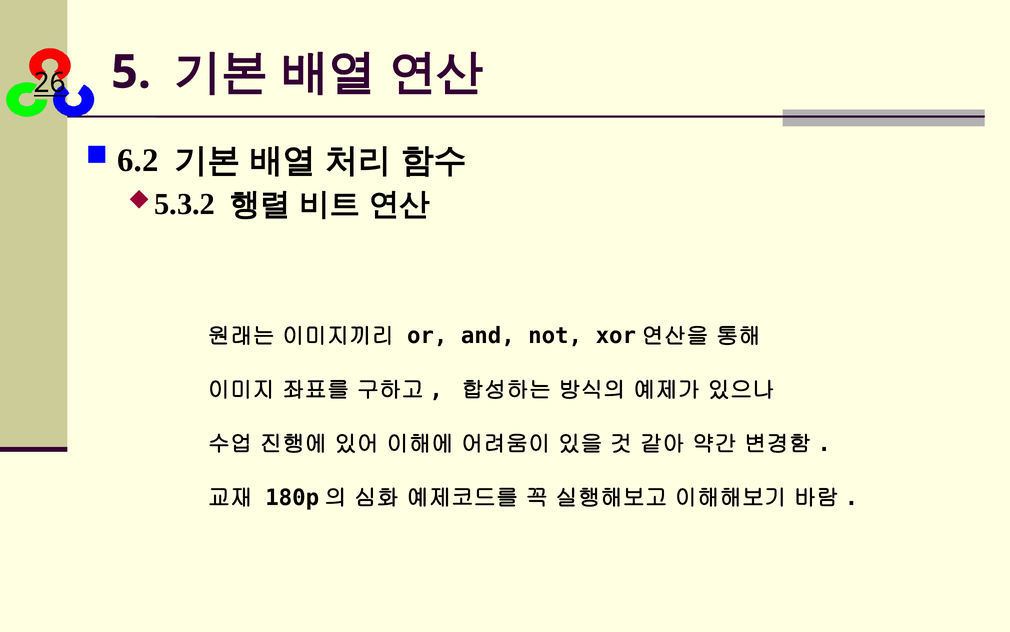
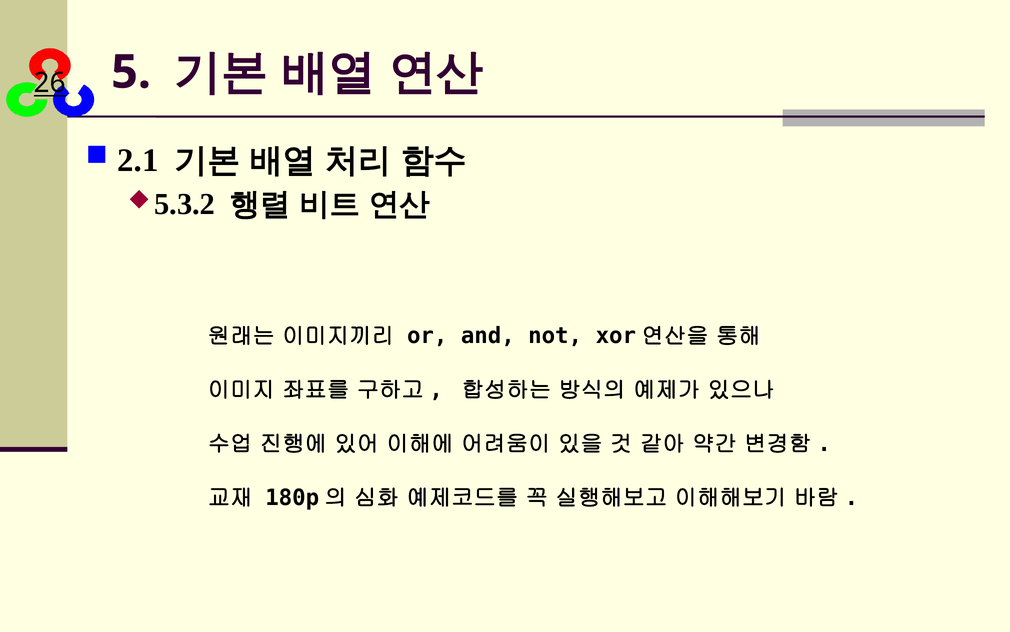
6.2: 6.2 -> 2.1 (138, 160)
